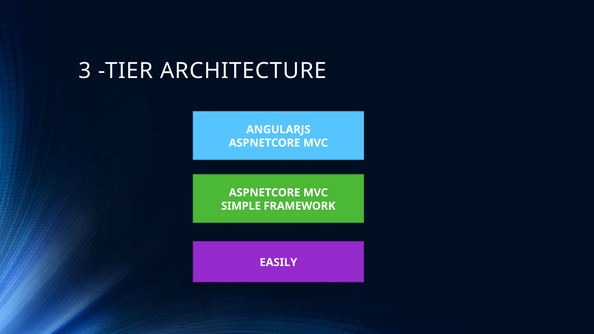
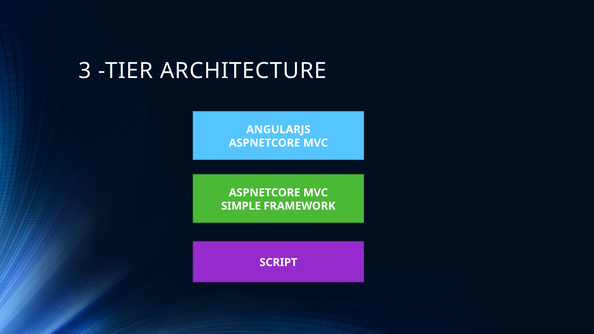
EASILY: EASILY -> SCRIPT (278, 263)
